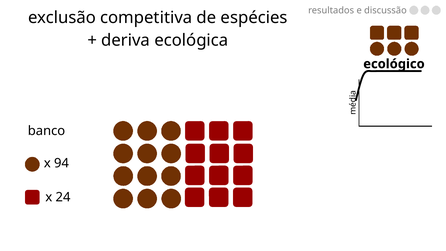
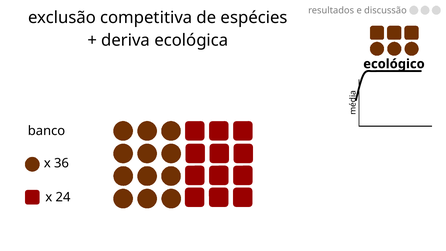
94: 94 -> 36 (61, 163)
